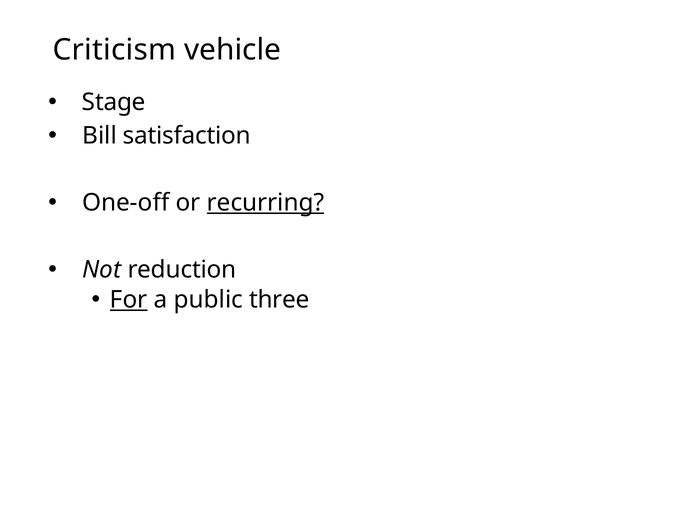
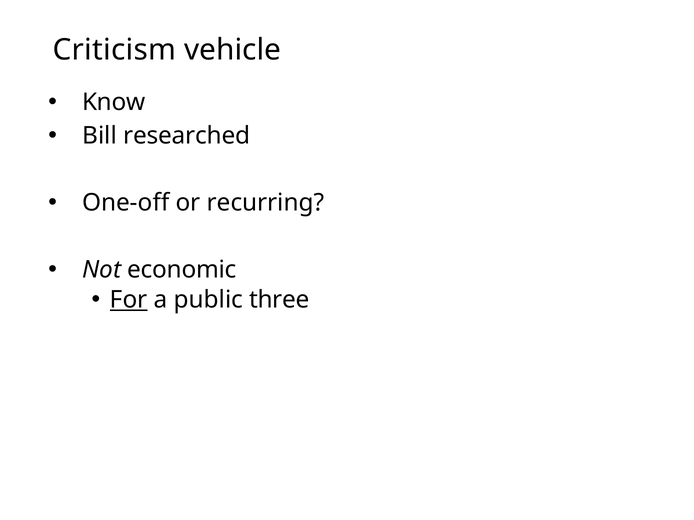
Stage: Stage -> Know (114, 102)
satisfaction: satisfaction -> researched (187, 136)
recurring underline: present -> none (266, 203)
reduction: reduction -> economic (182, 270)
